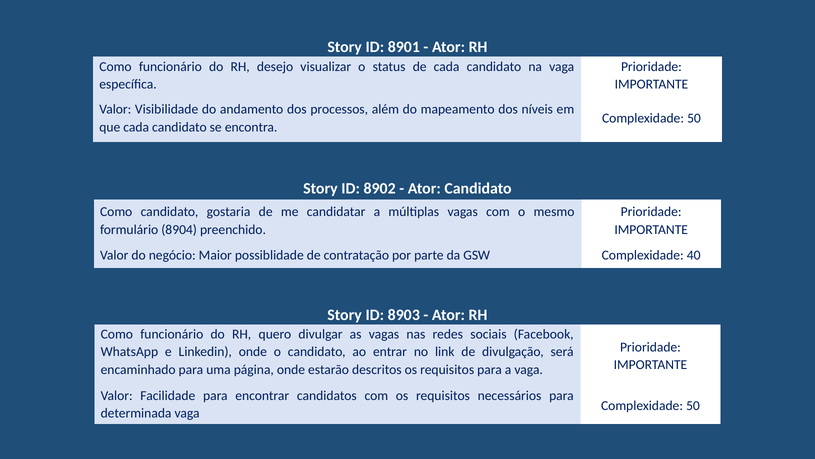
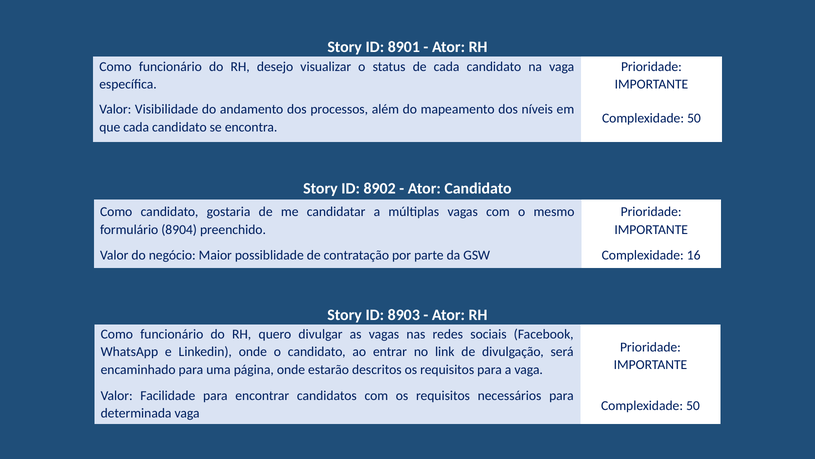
40: 40 -> 16 (694, 255)
